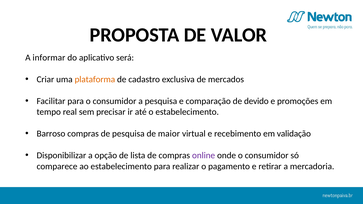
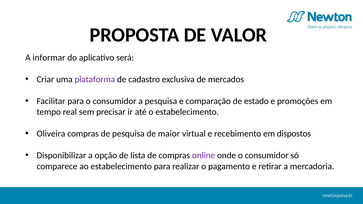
plataforma colour: orange -> purple (95, 79)
devido: devido -> estado (256, 101)
Barroso: Barroso -> Oliveira (51, 134)
validação: validação -> dispostos (294, 134)
